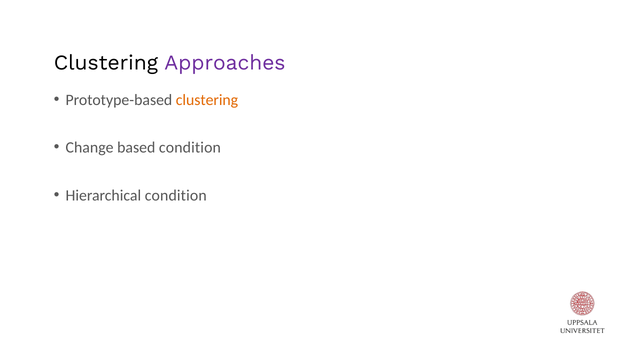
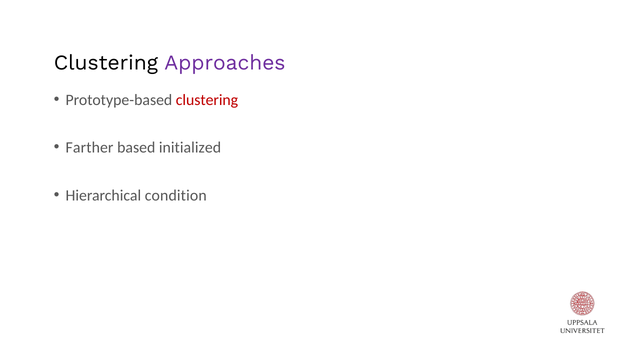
clustering colour: orange -> red (207, 100)
Change: Change -> Farther (90, 148)
based condition: condition -> initialized (190, 148)
